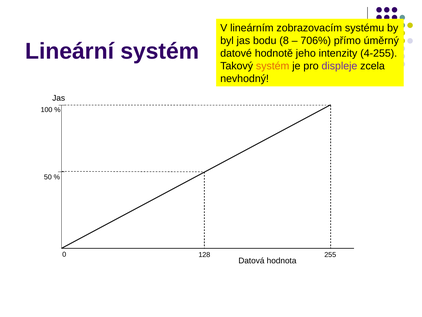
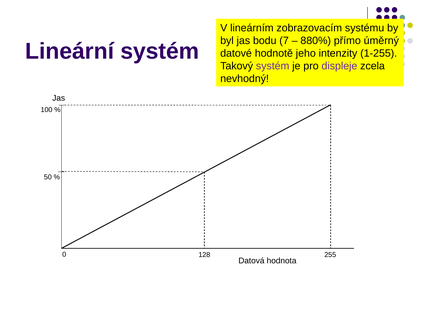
8: 8 -> 7 (284, 41)
706%: 706% -> 880% (316, 41)
4-255: 4-255 -> 1-255 (379, 53)
systém colour: orange -> purple (273, 66)
